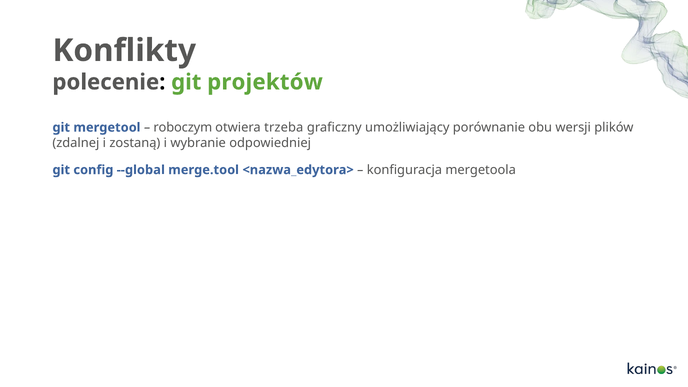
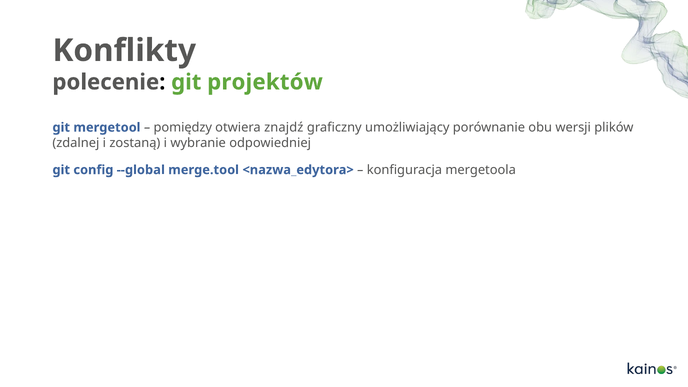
roboczym: roboczym -> pomiędzy (183, 127)
trzeba: trzeba -> znajdź (284, 127)
